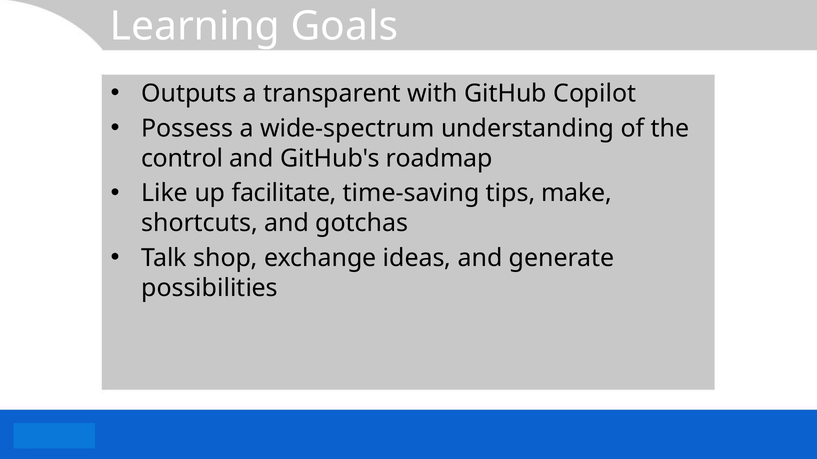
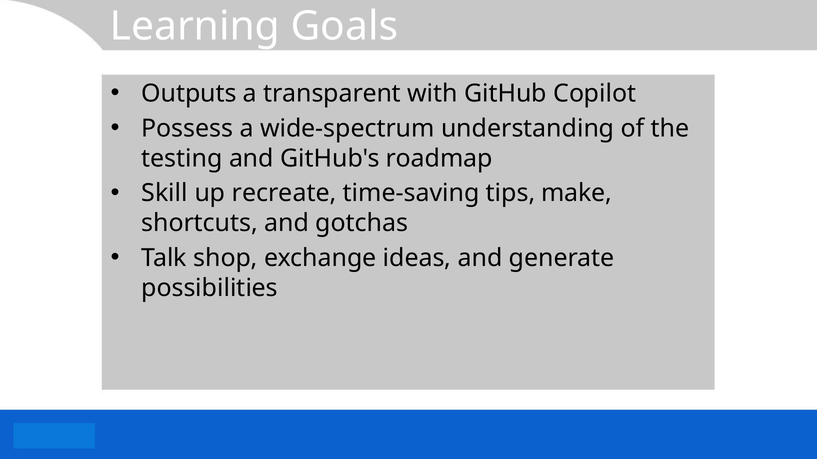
control: control -> testing (182, 158)
Like: Like -> Skill (165, 193)
facilitate: facilitate -> recreate (284, 193)
